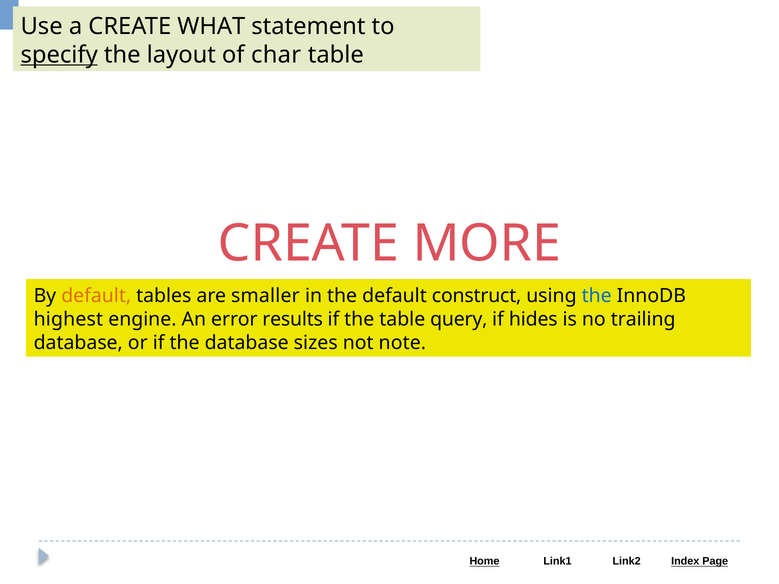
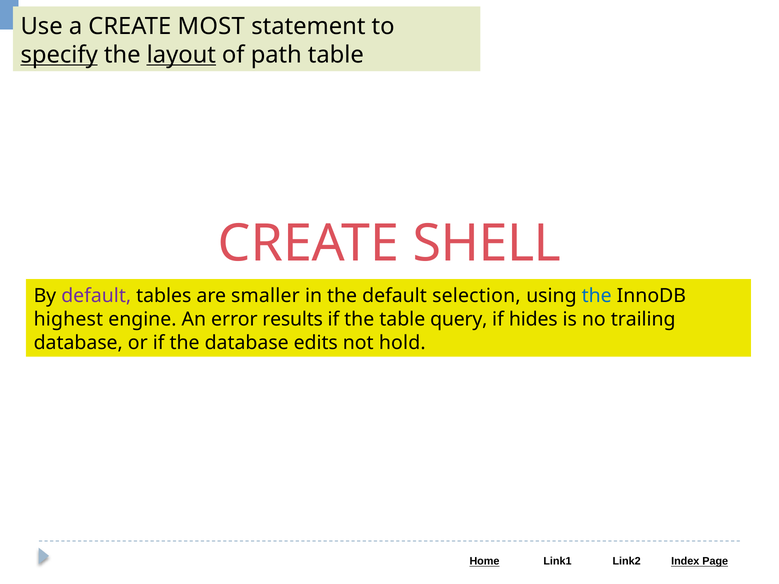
WHAT: WHAT -> MOST (211, 26)
layout underline: none -> present (181, 55)
char: char -> path (276, 55)
MORE: MORE -> SHELL (487, 243)
default colour: orange -> purple (96, 296)
construct: construct -> selection (476, 296)
sizes: sizes -> edits (316, 343)
note: note -> hold (402, 343)
